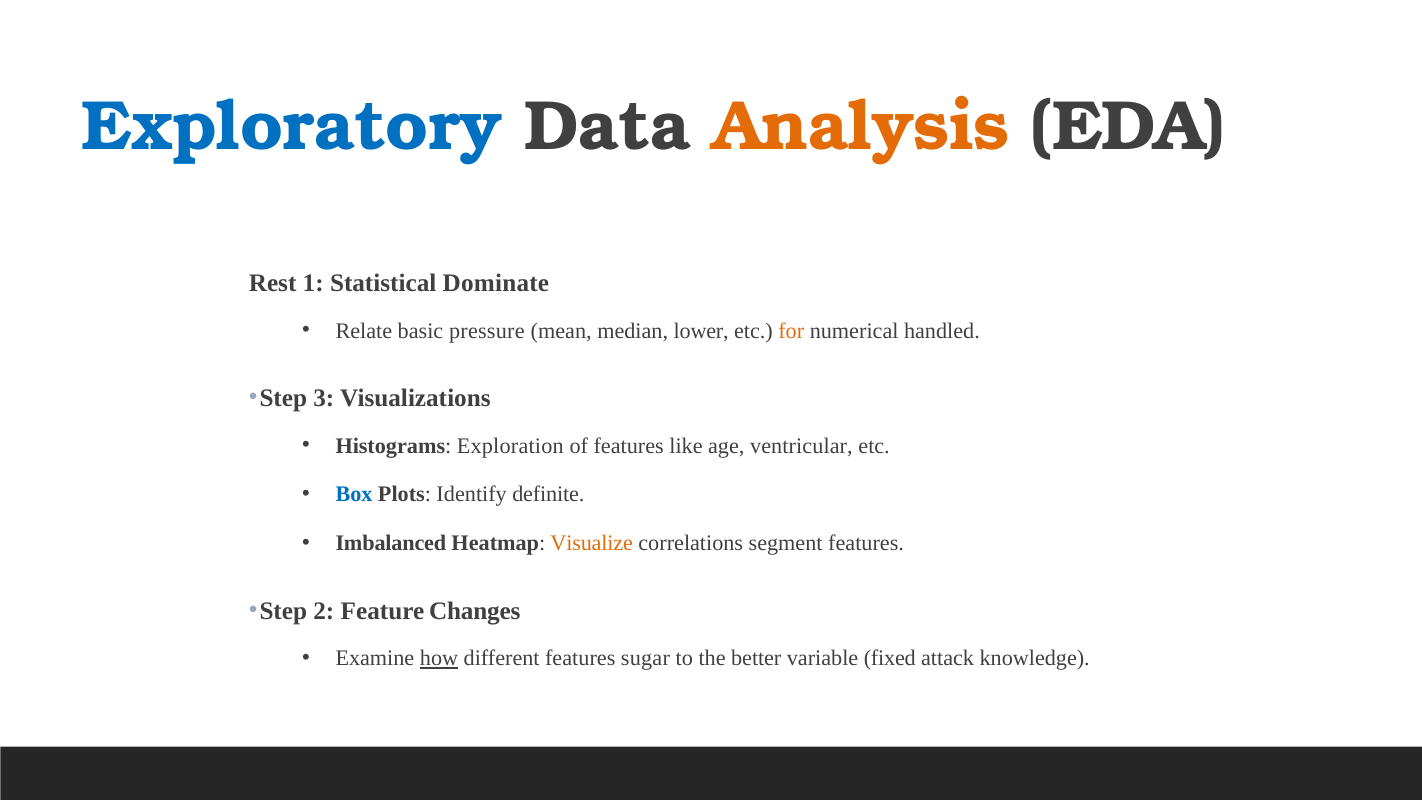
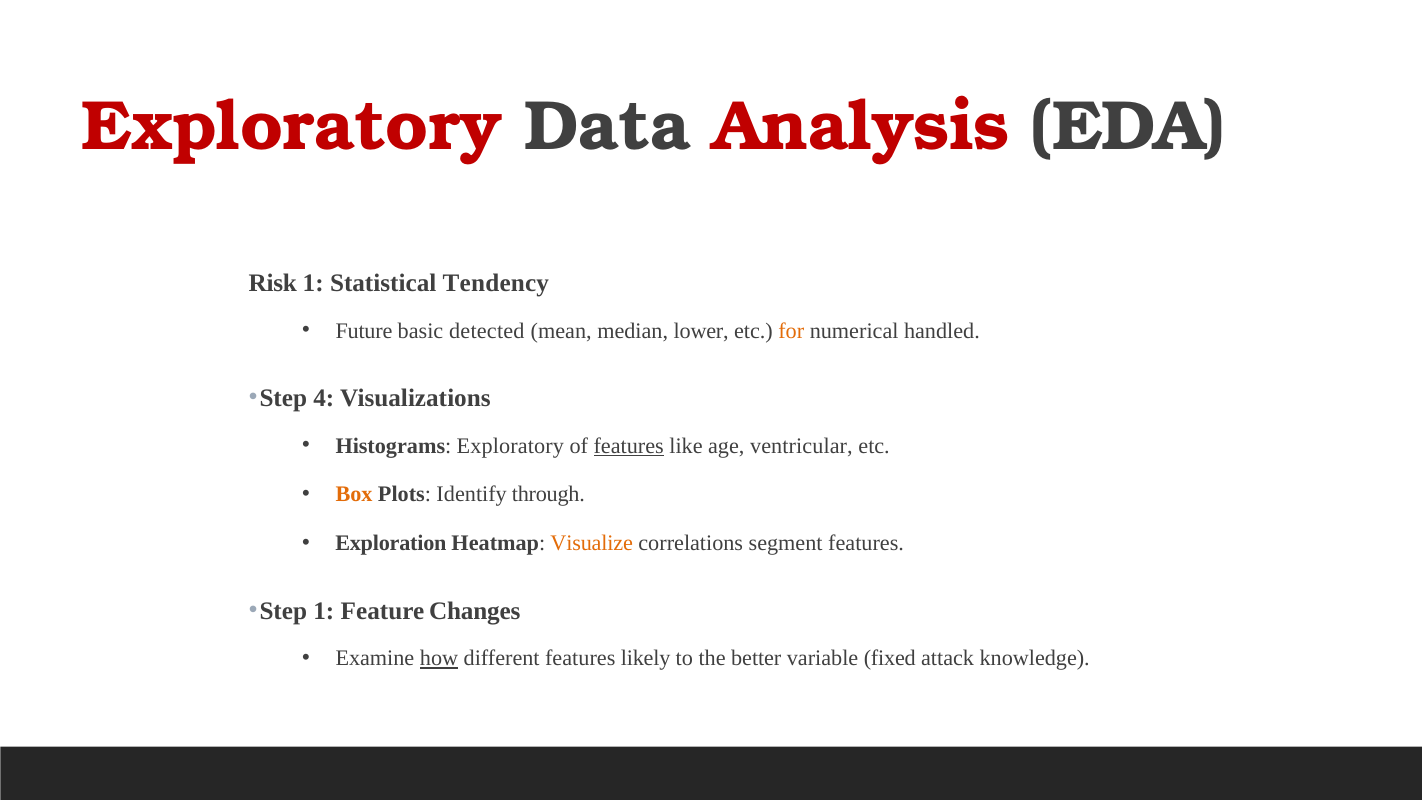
Exploratory colour: blue -> red (293, 127)
Analysis colour: orange -> red (861, 127)
Rest: Rest -> Risk (273, 283)
Dominate: Dominate -> Tendency (496, 283)
Relate: Relate -> Future (364, 331)
pressure: pressure -> detected (487, 331)
3: 3 -> 4 (324, 398)
Histograms Exploration: Exploration -> Exploratory (510, 446)
features underline: none -> present (629, 446)
Box colour: blue -> orange (354, 495)
definite: definite -> through (548, 495)
Imbalanced: Imbalanced -> Exploration (391, 543)
Step 2: 2 -> 1 (324, 611)
sugar: sugar -> likely (646, 658)
